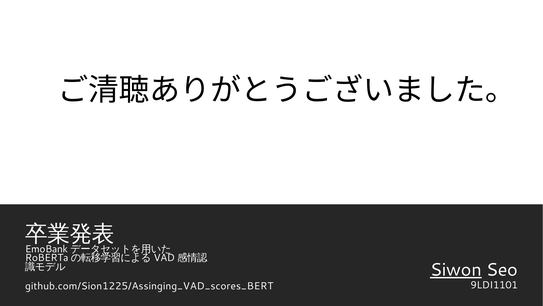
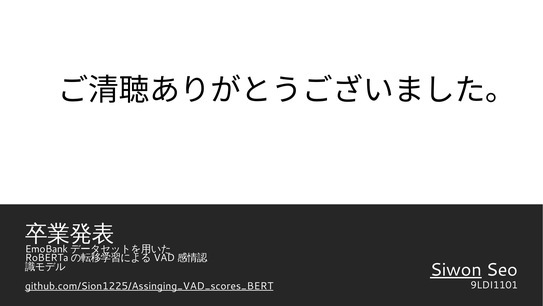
github.com/Sion1225/Assinging_VAD_scores_BERT underline: none -> present (149, 285)
